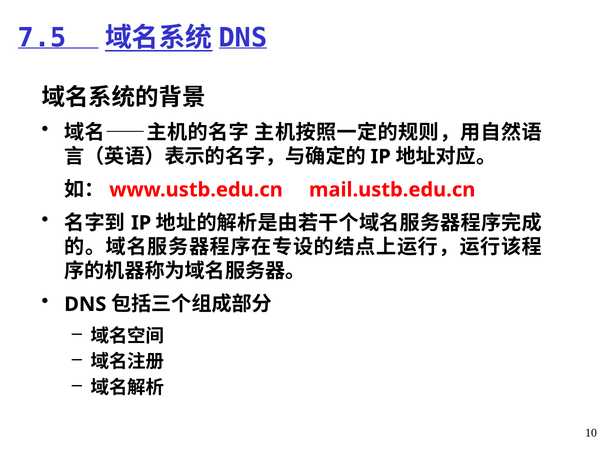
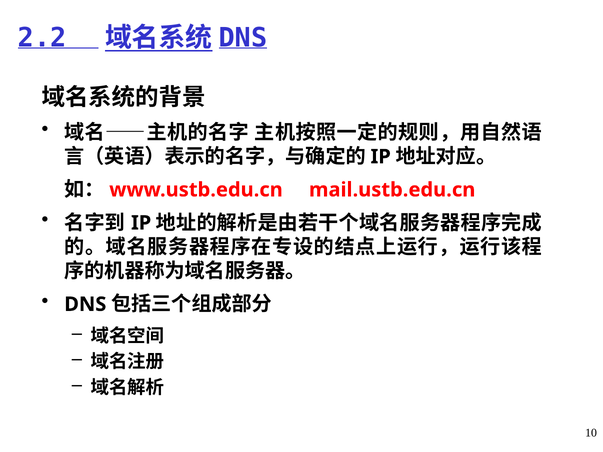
7.5: 7.5 -> 2.2 (42, 38)
